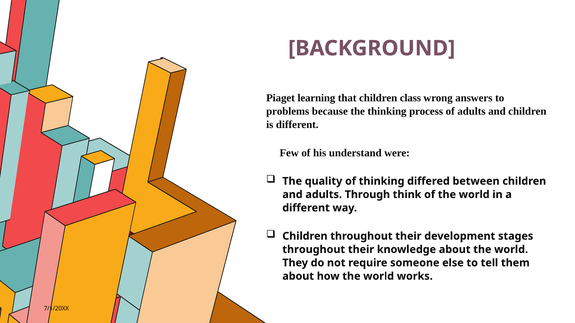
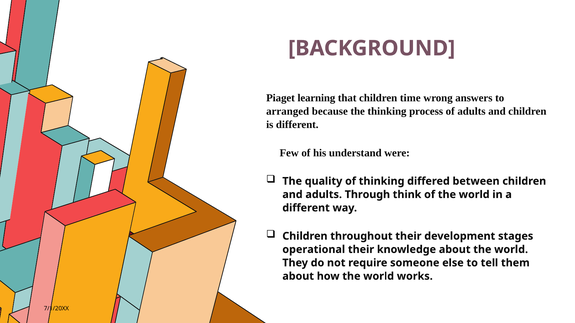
class: class -> time (410, 98)
problems: problems -> arranged (288, 112)
throughout: throughout -> operational (314, 250)
